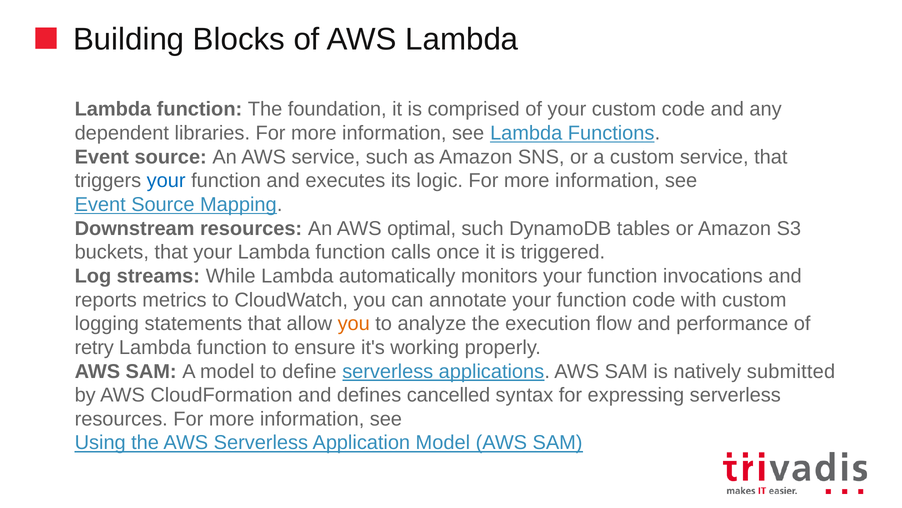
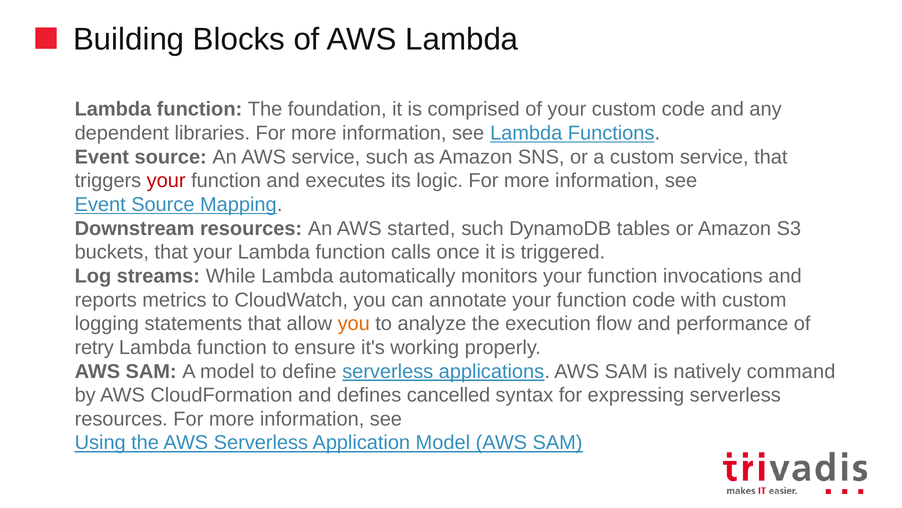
your colour: blue -> red (166, 181)
optimal: optimal -> started (421, 228)
submitted: submitted -> command (791, 371)
